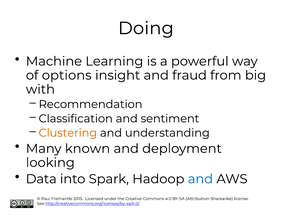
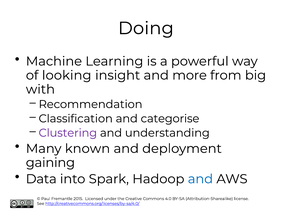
options: options -> looking (67, 75)
fraud: fraud -> more (190, 75)
sentiment: sentiment -> categorise (170, 119)
Clustering colour: orange -> purple (68, 133)
looking: looking -> gaining (50, 163)
